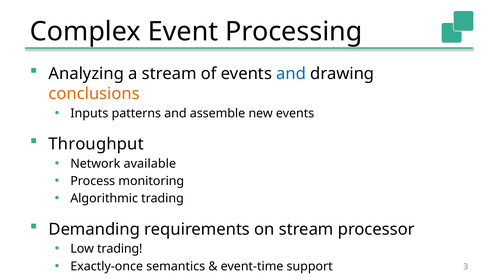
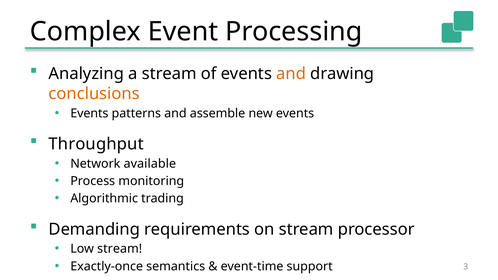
and colour: blue -> orange (291, 74)
Inputs: Inputs -> Events (89, 113)
Low trading: trading -> stream (120, 249)
